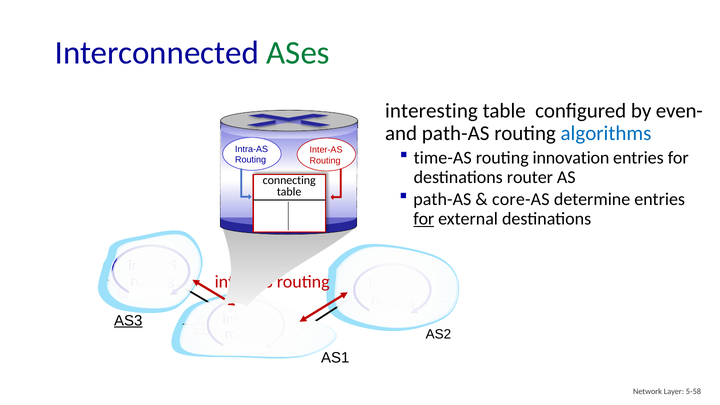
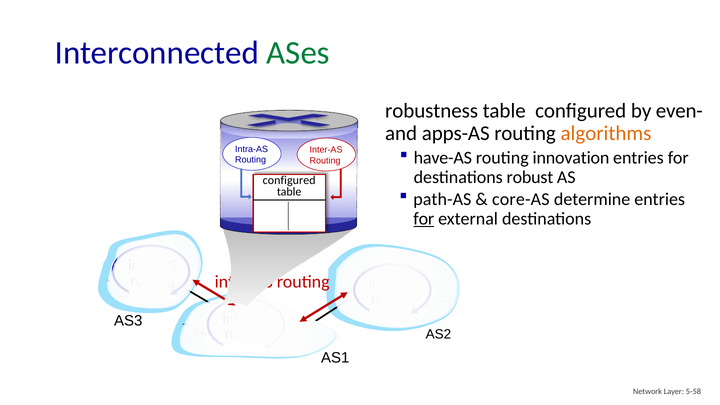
interesting: interesting -> robustness (432, 111)
and path-AS: path-AS -> apps-AS (456, 134)
algorithms colour: blue -> orange (606, 134)
time-AS: time-AS -> have-AS (443, 158)
router: router -> robust (530, 177)
connecting: connecting -> configured (289, 180)
AS3 underline: present -> none (128, 321)
